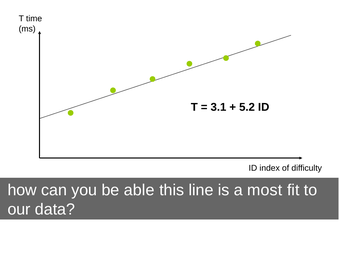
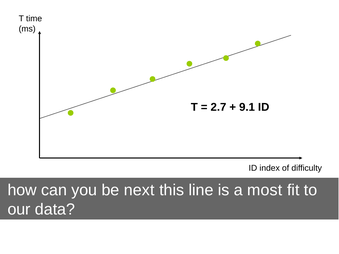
3.1: 3.1 -> 2.7 (218, 107)
5.2: 5.2 -> 9.1 (247, 107)
able: able -> next (139, 190)
